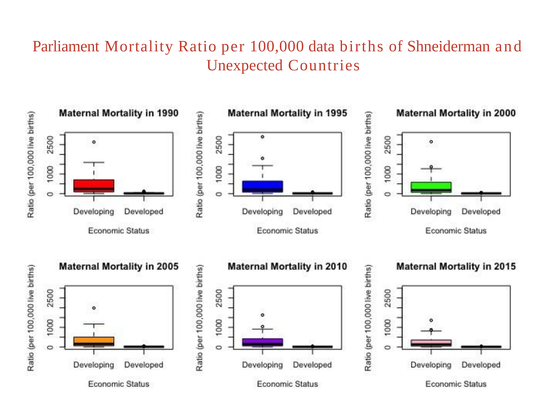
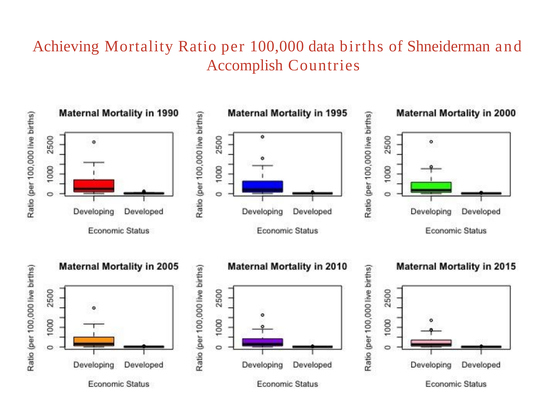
Parliament: Parliament -> Achieving (66, 46)
Unexpected: Unexpected -> Accomplish (245, 65)
